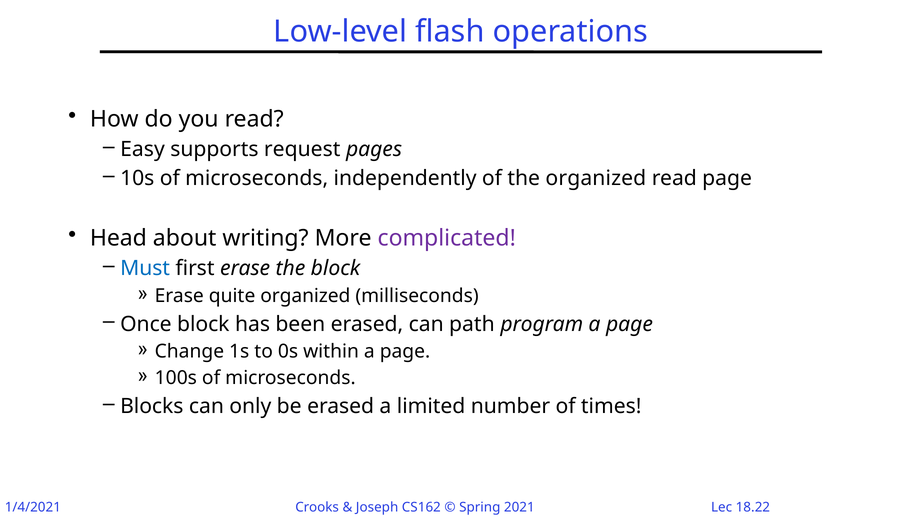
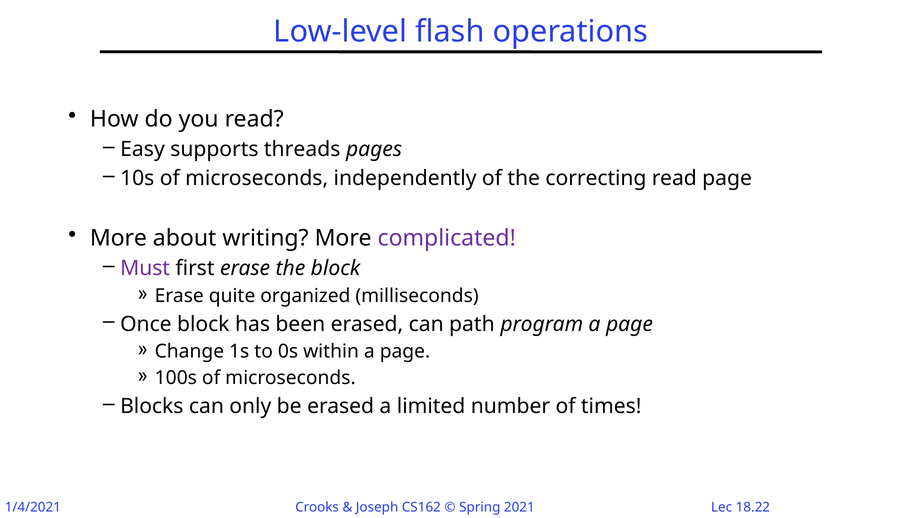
request: request -> threads (302, 150)
the organized: organized -> correcting (596, 179)
Head: Head -> More (118, 239)
Must colour: blue -> purple (145, 269)
